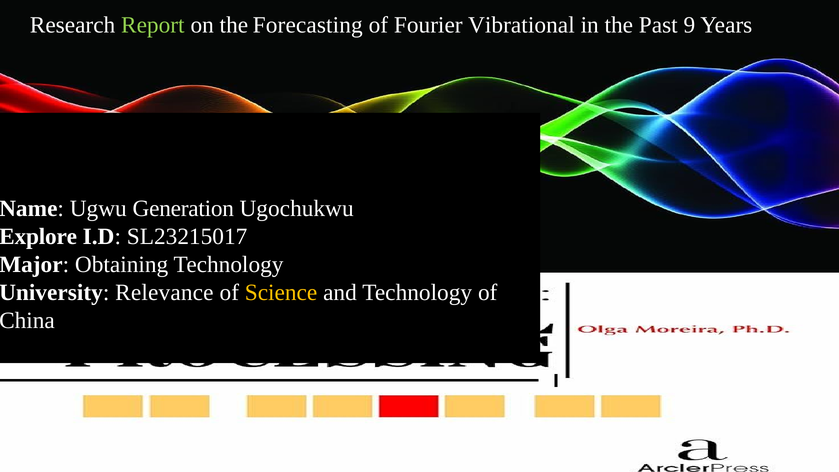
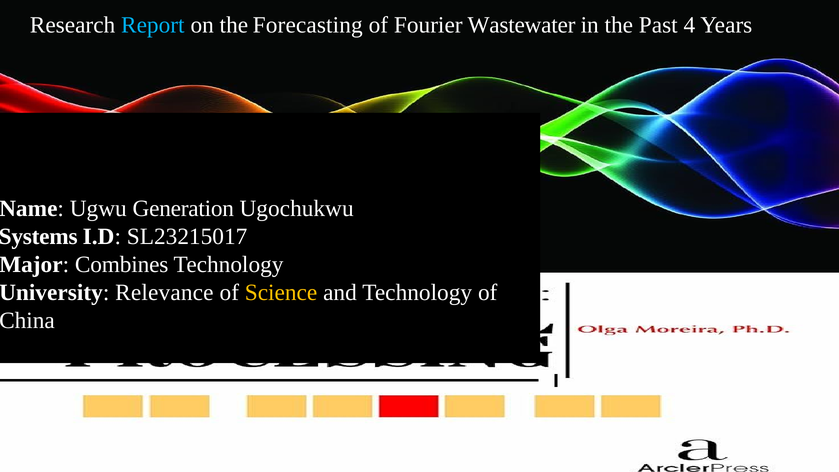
Report colour: light green -> light blue (153, 25)
Vibrational: Vibrational -> Wastewater (522, 25)
9: 9 -> 4 (689, 25)
Explore: Explore -> Systems (38, 237)
Obtaining: Obtaining -> Combines (122, 264)
